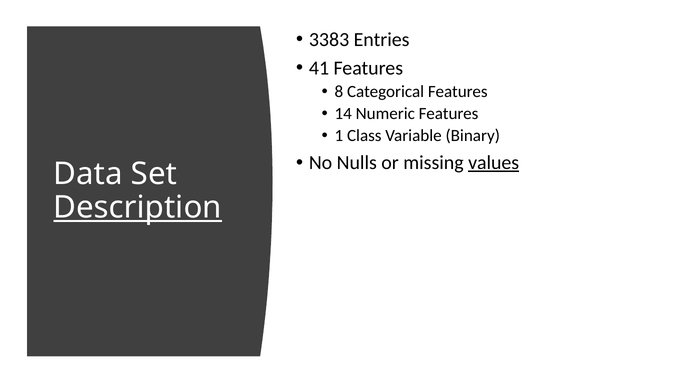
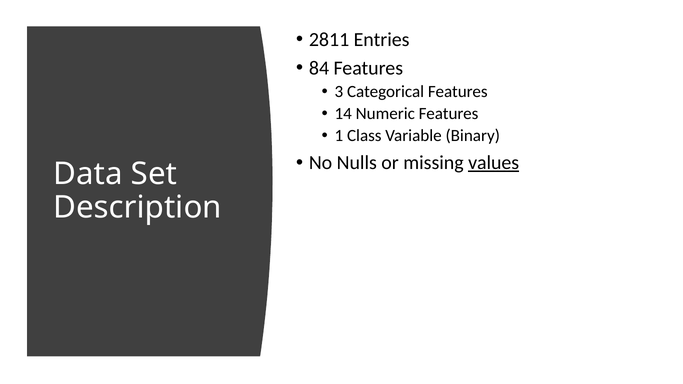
3383: 3383 -> 2811 (329, 40)
41: 41 -> 84 (319, 68)
8: 8 -> 3 (339, 92)
Description underline: present -> none (138, 208)
